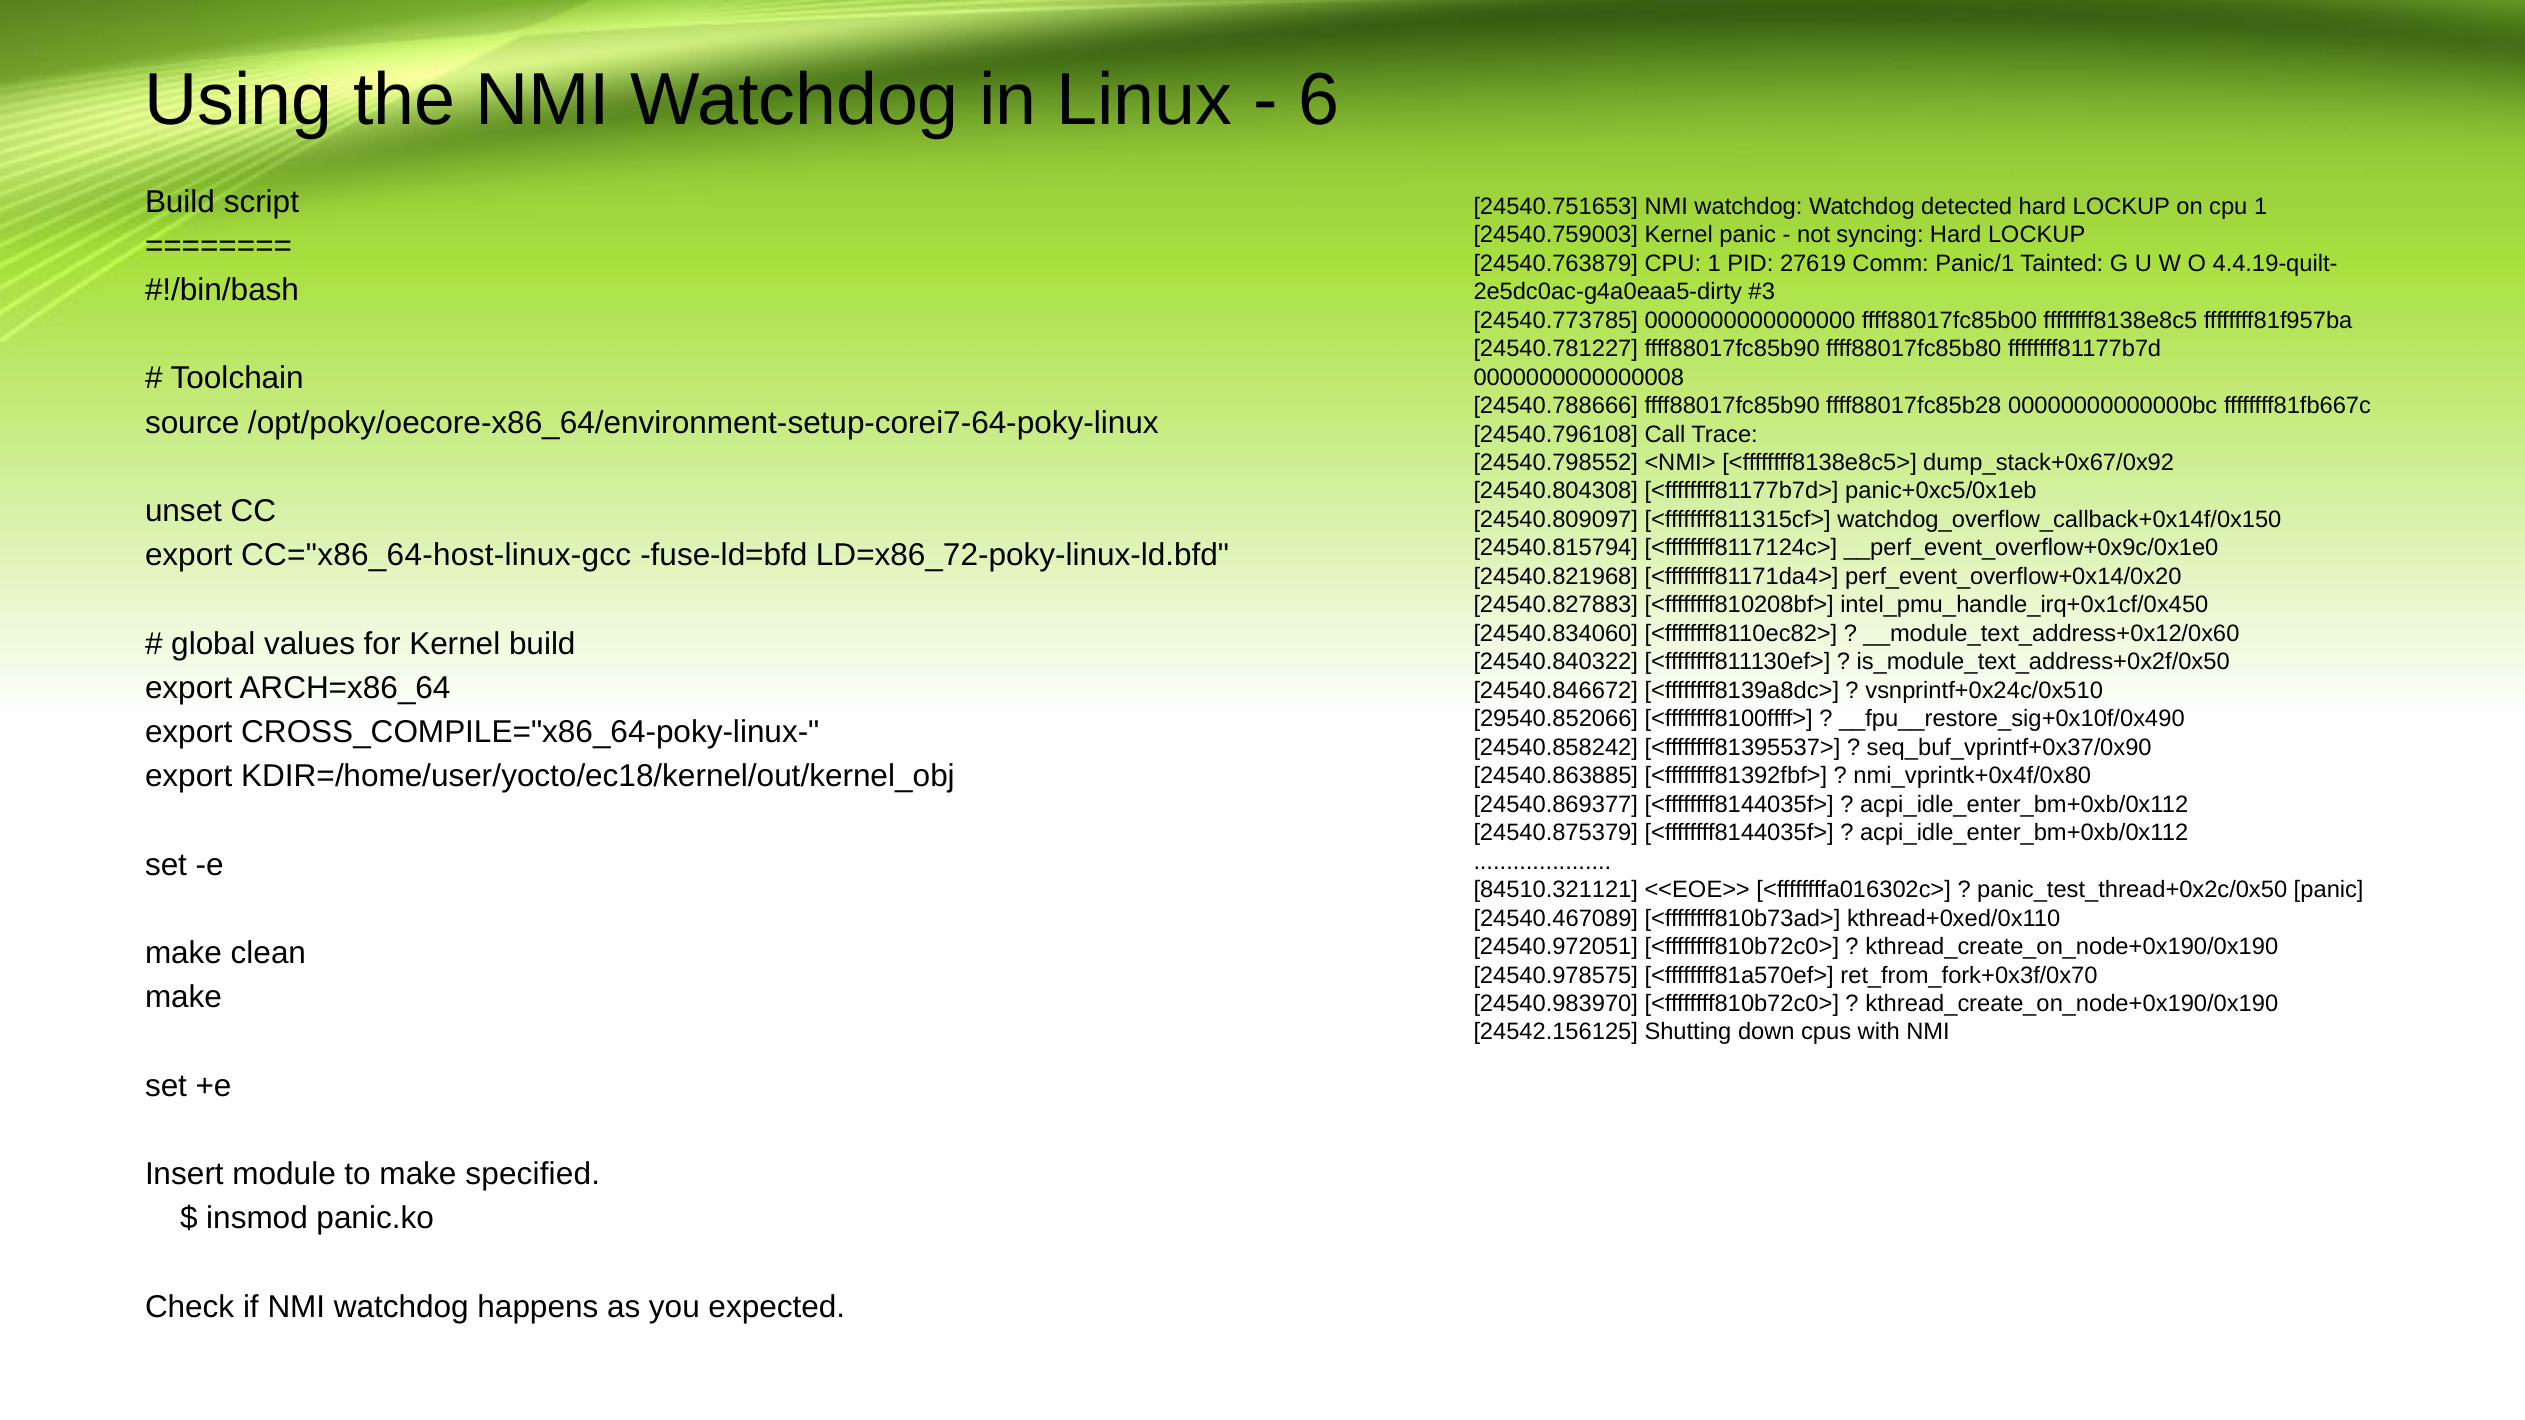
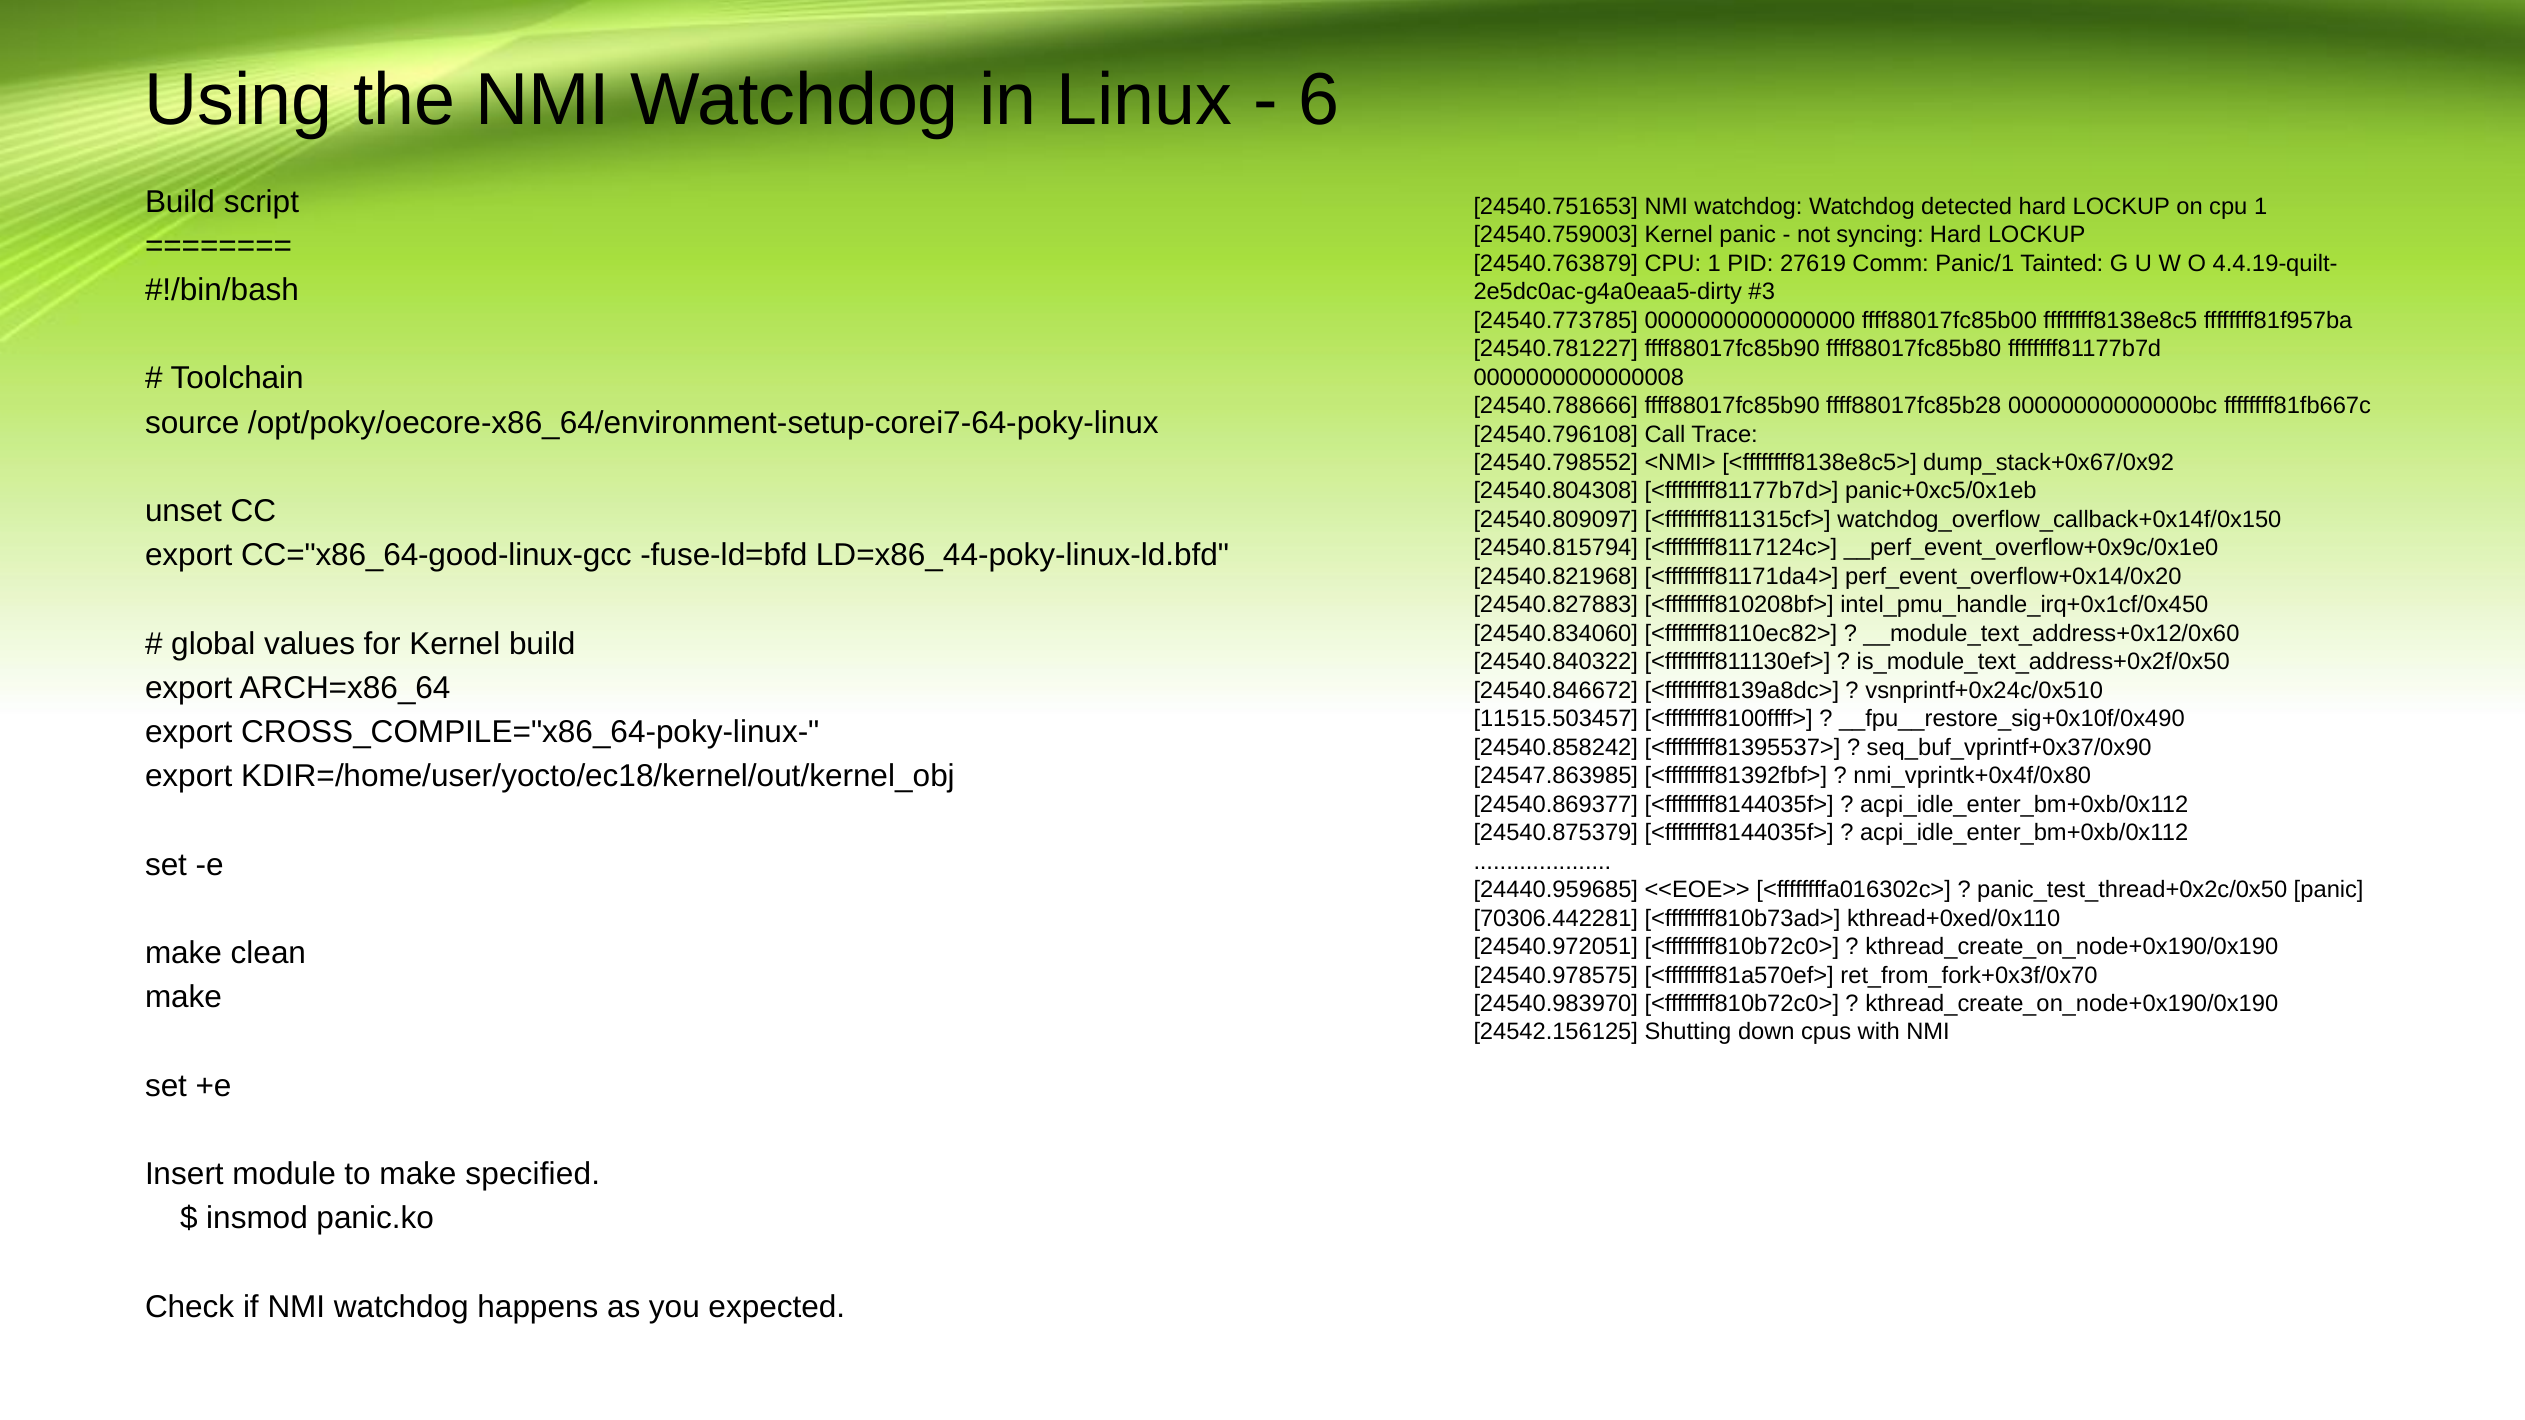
CC="x86_64-host-linux-gcc: CC="x86_64-host-linux-gcc -> CC="x86_64-good-linux-gcc (436, 555)
LD=x86_72-poky-linux-ld.bfd: LD=x86_72-poky-linux-ld.bfd -> LD=x86_44-poky-linux-ld.bfd (1023, 555)
29540.852066: 29540.852066 -> 11515.503457 (1556, 719)
24540.863885: 24540.863885 -> 24547.863985 (1556, 776)
84510.321121: 84510.321121 -> 24440.959685 (1556, 890)
24540.467089: 24540.467089 -> 70306.442281 (1556, 918)
